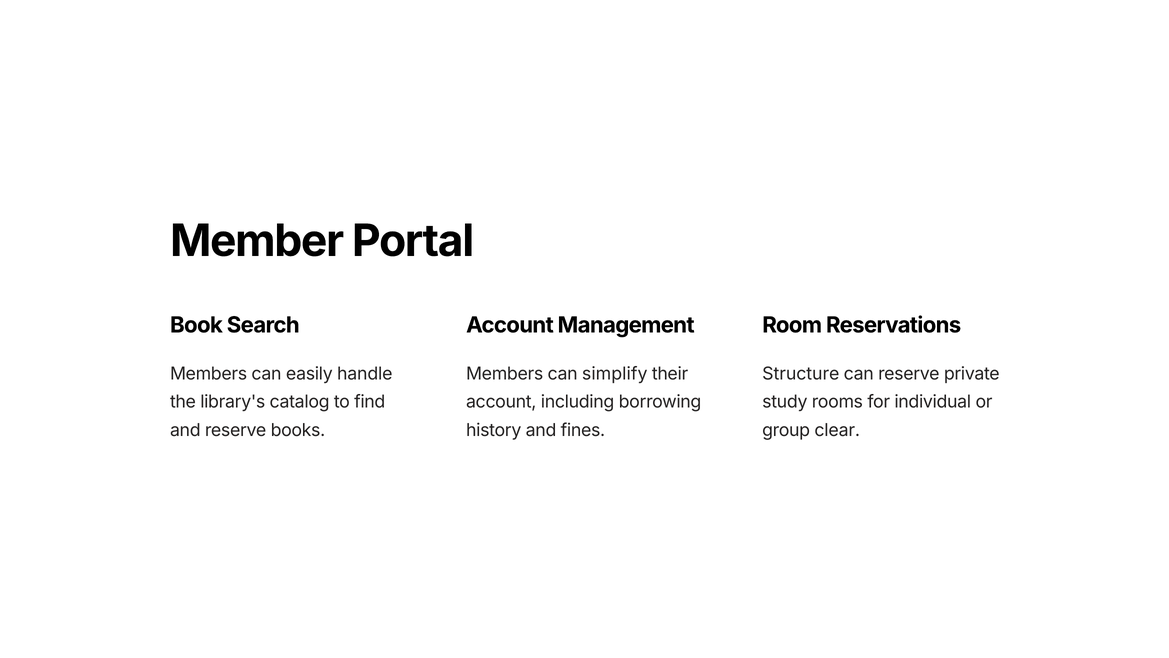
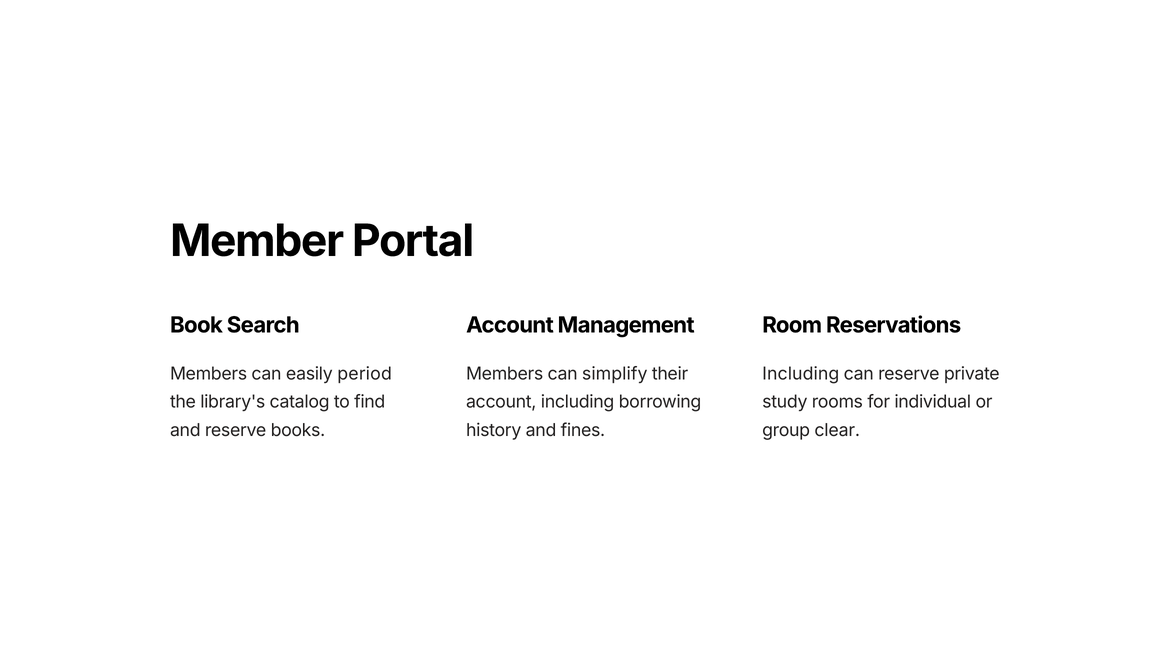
handle: handle -> period (365, 373)
Structure: Structure -> Including (801, 373)
